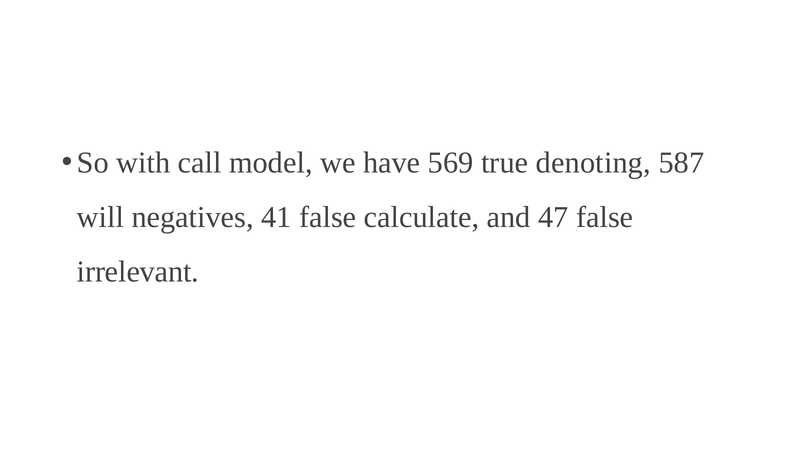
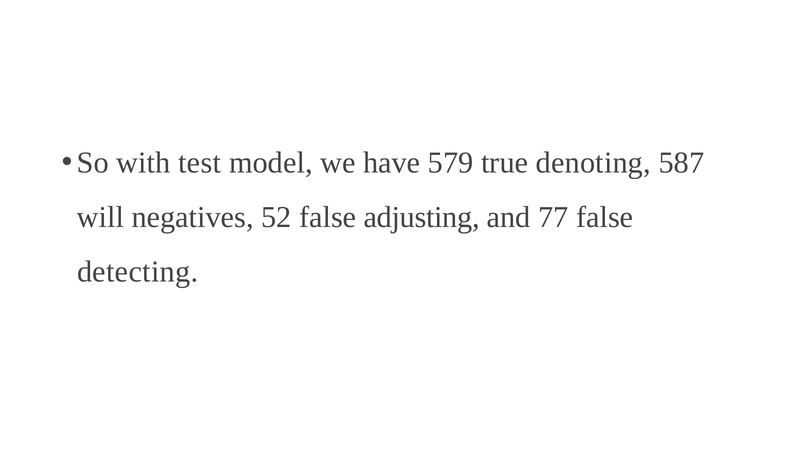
call: call -> test (200, 163)
569: 569 -> 579 (451, 163)
41: 41 -> 52 (276, 217)
calculate: calculate -> adjusting (422, 217)
47: 47 -> 77 (553, 217)
irrelevant: irrelevant -> detecting (138, 272)
